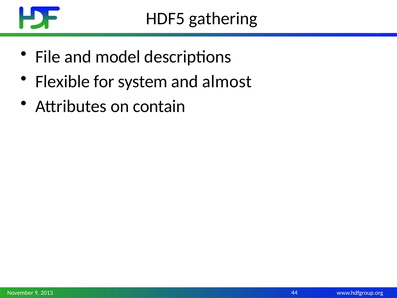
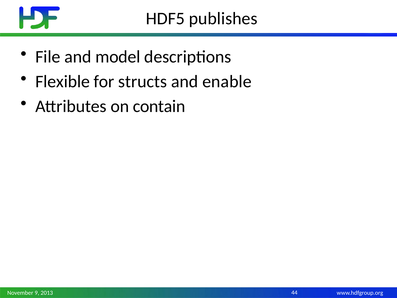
gathering: gathering -> publishes (223, 18)
system: system -> structs (143, 82)
almost: almost -> enable (227, 82)
